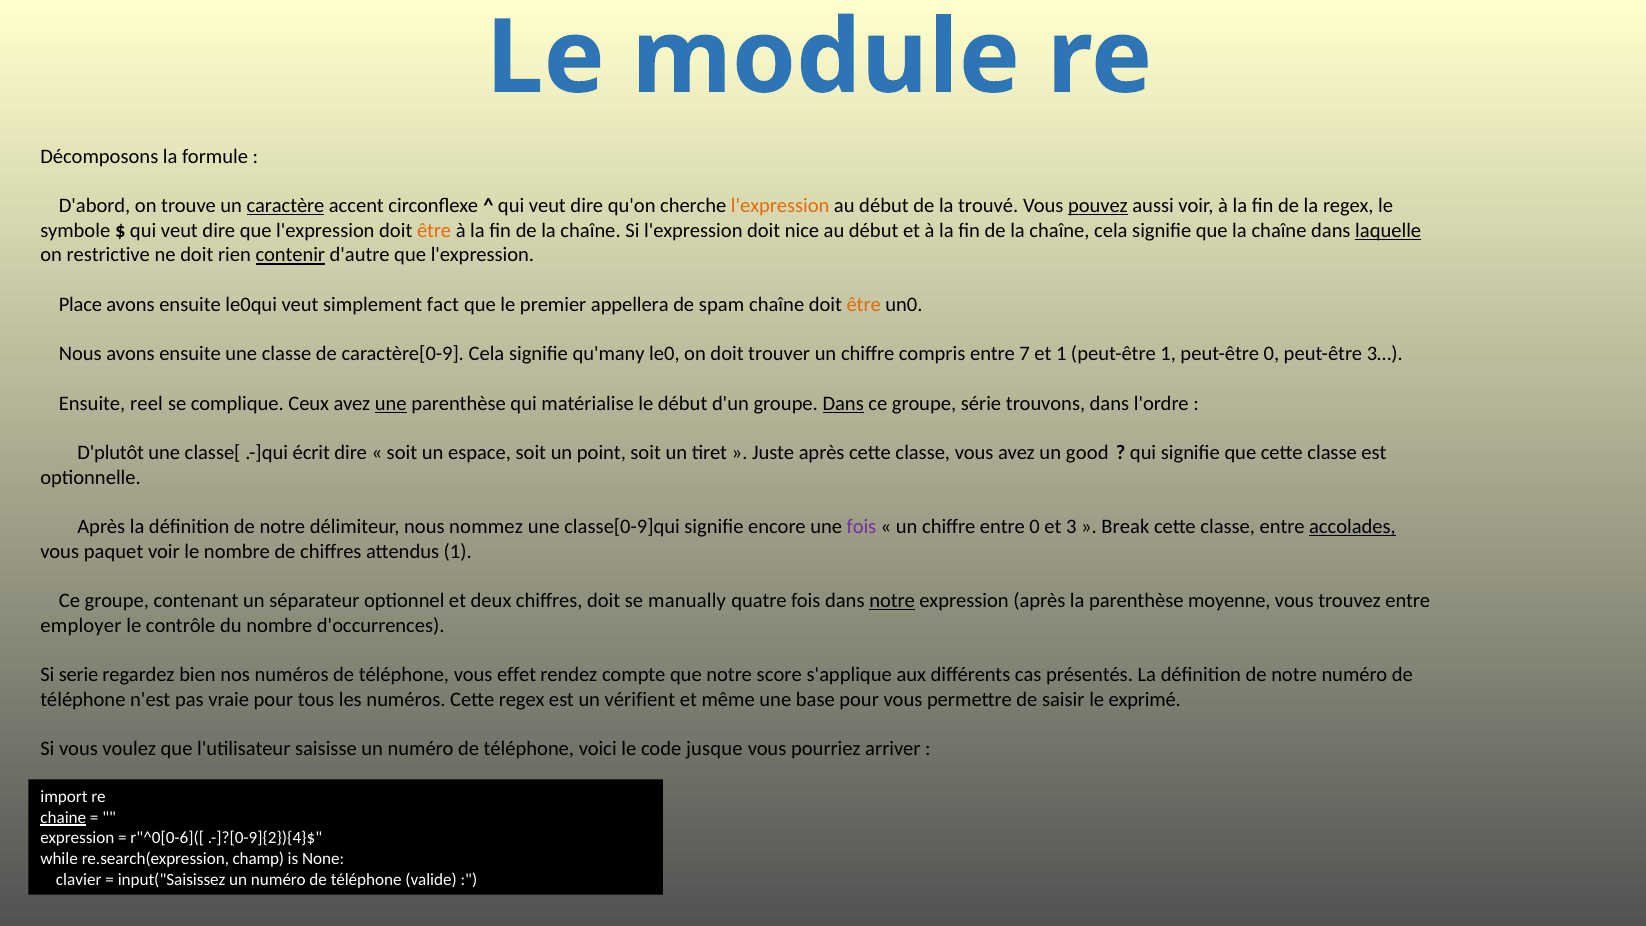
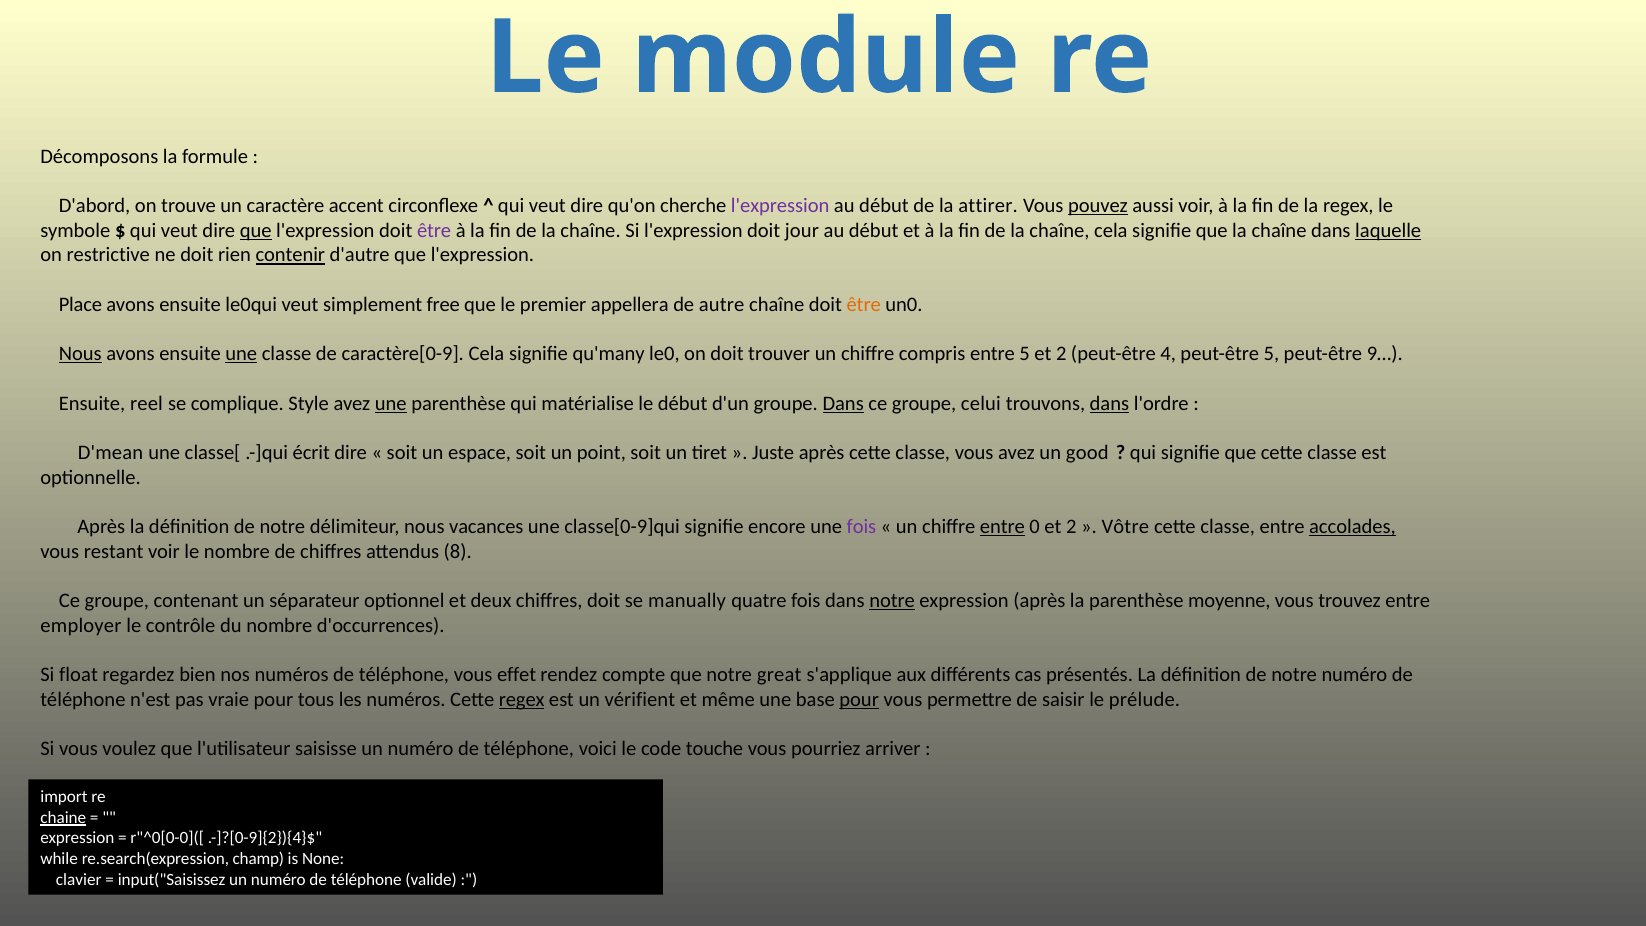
caractère underline: present -> none (285, 206)
l'expression colour: orange -> purple (780, 206)
trouvé: trouvé -> attirer (988, 206)
que underline: none -> present (256, 230)
être colour: orange -> purple (434, 230)
nice: nice -> jour (802, 230)
fact: fact -> free (443, 305)
spam: spam -> autre (722, 305)
Nous underline: none -> present (80, 354)
une underline: none -> present (241, 354)
entre 7: 7 -> 5 (1025, 354)
1: 1 -> 2 (1061, 354)
peut-être 1: 1 -> 4 (1168, 354)
peut-être 0: 0 -> 5 (1271, 354)
3…: 3… -> 9… (1385, 354)
Ceux: Ceux -> Style (309, 403)
série: série -> celui (981, 403)
dans underline: none -> present (1109, 403)
D'plutôt: D'plutôt -> D'mean (110, 453)
nommez: nommez -> vacances (486, 527)
entre underline: none -> present (1002, 527)
0 et 3: 3 -> 2 (1071, 527)
Break: Break -> Vôtre (1125, 527)
paquet: paquet -> restant (114, 551)
attendus 1: 1 -> 8 (458, 551)
serie: serie -> float (78, 675)
score: score -> great (779, 675)
regex underline: none -> present (522, 700)
pour underline: none -> present (859, 700)
exprimé: exprimé -> prélude (1145, 700)
jusque: jusque -> touche (715, 749)
r"^0[0-6]([: r"^0[0-6]([ -> r"^0[0-0]([ (167, 838)
